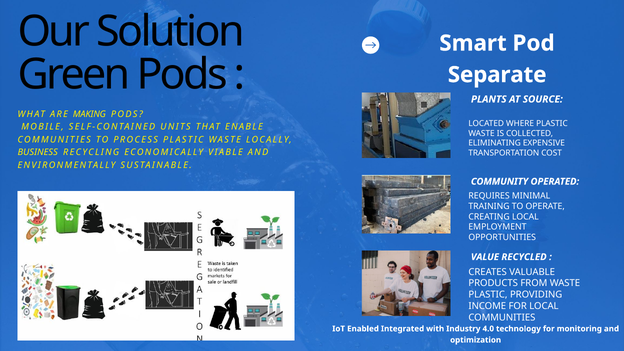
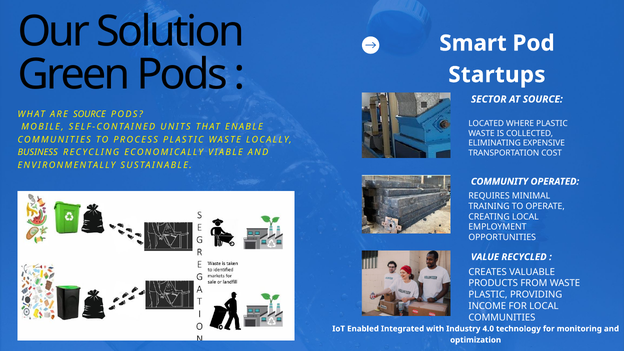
Separate: Separate -> Startups (497, 75)
PLANTS: PLANTS -> SECTOR (489, 99)
ARE MAKING: MAKING -> SOURCE (89, 114)
